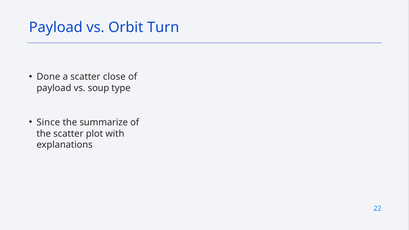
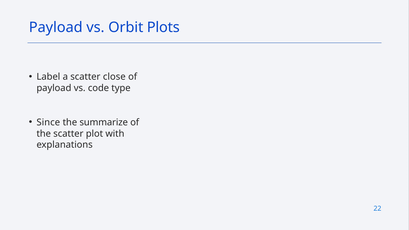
Turn: Turn -> Plots (163, 27)
Done: Done -> Label (48, 77)
soup: soup -> code (98, 88)
